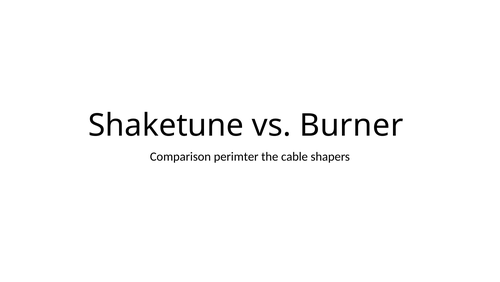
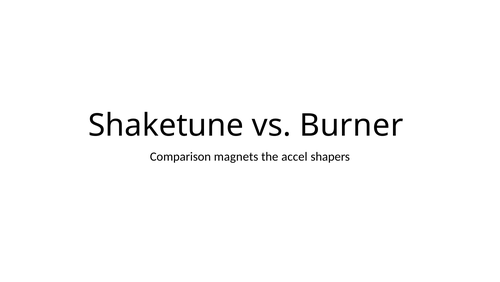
perimter: perimter -> magnets (236, 156)
cable: cable -> accel (294, 156)
